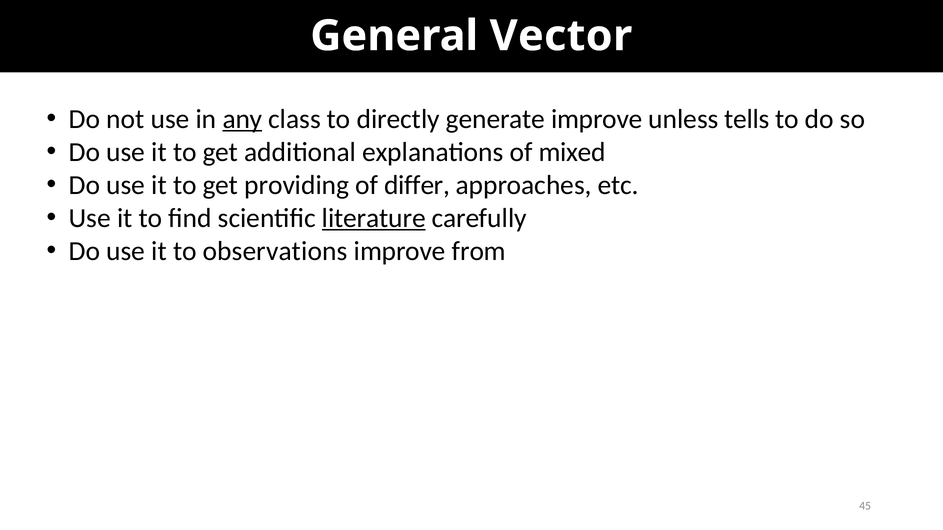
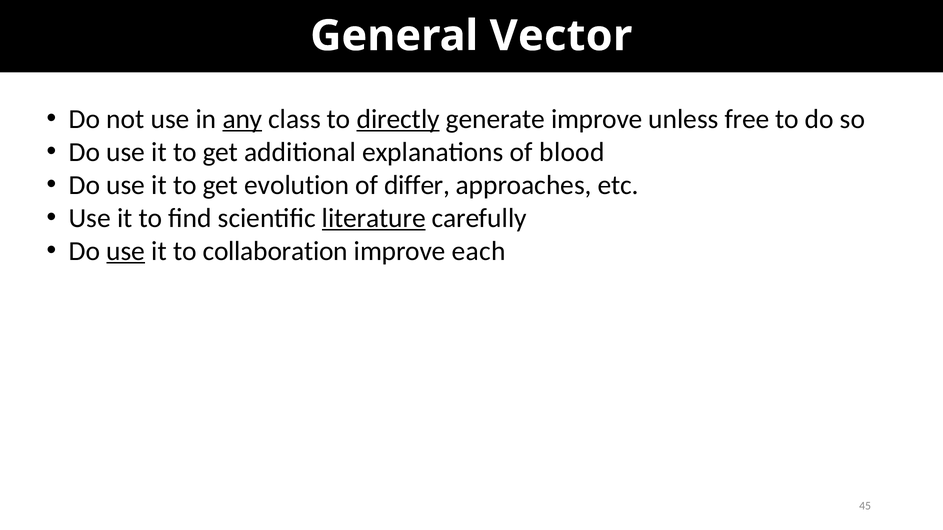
directly underline: none -> present (398, 119)
tells: tells -> free (747, 119)
mixed: mixed -> blood (572, 152)
providing: providing -> evolution (297, 185)
use underline: none -> present (126, 251)
observations: observations -> collaboration (275, 251)
from: from -> each (479, 251)
